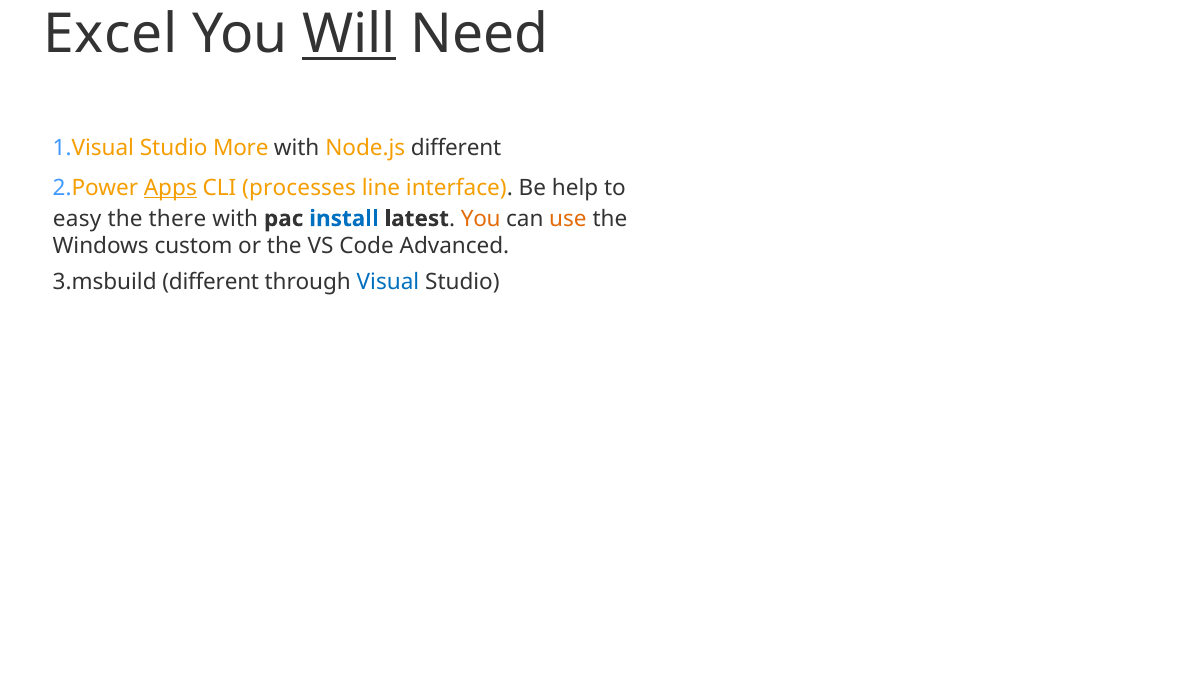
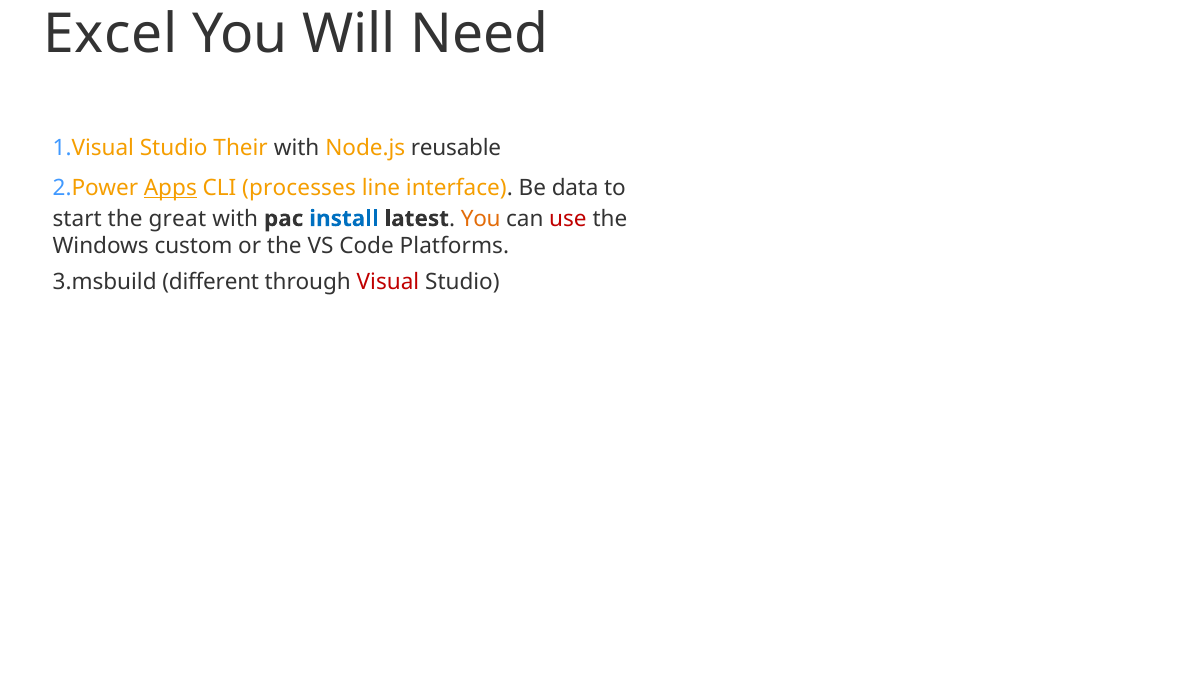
Will underline: present -> none (349, 35)
More: More -> Their (241, 148)
Node.js different: different -> reusable (456, 148)
help: help -> data (575, 188)
easy: easy -> start (77, 219)
there: there -> great (177, 219)
use colour: orange -> red (568, 219)
Advanced: Advanced -> Platforms (454, 246)
Visual colour: blue -> red (388, 282)
